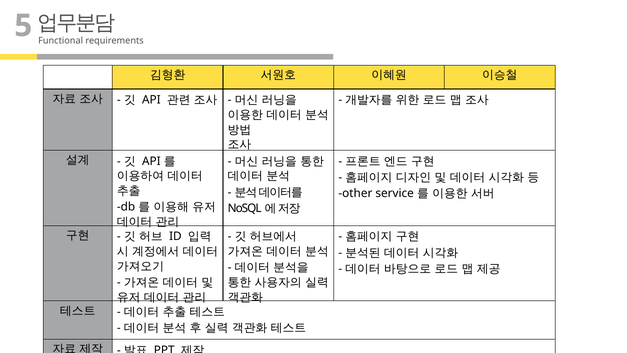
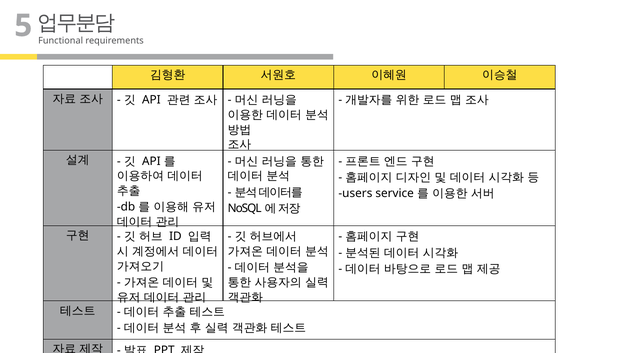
other: other -> users (355, 193)
